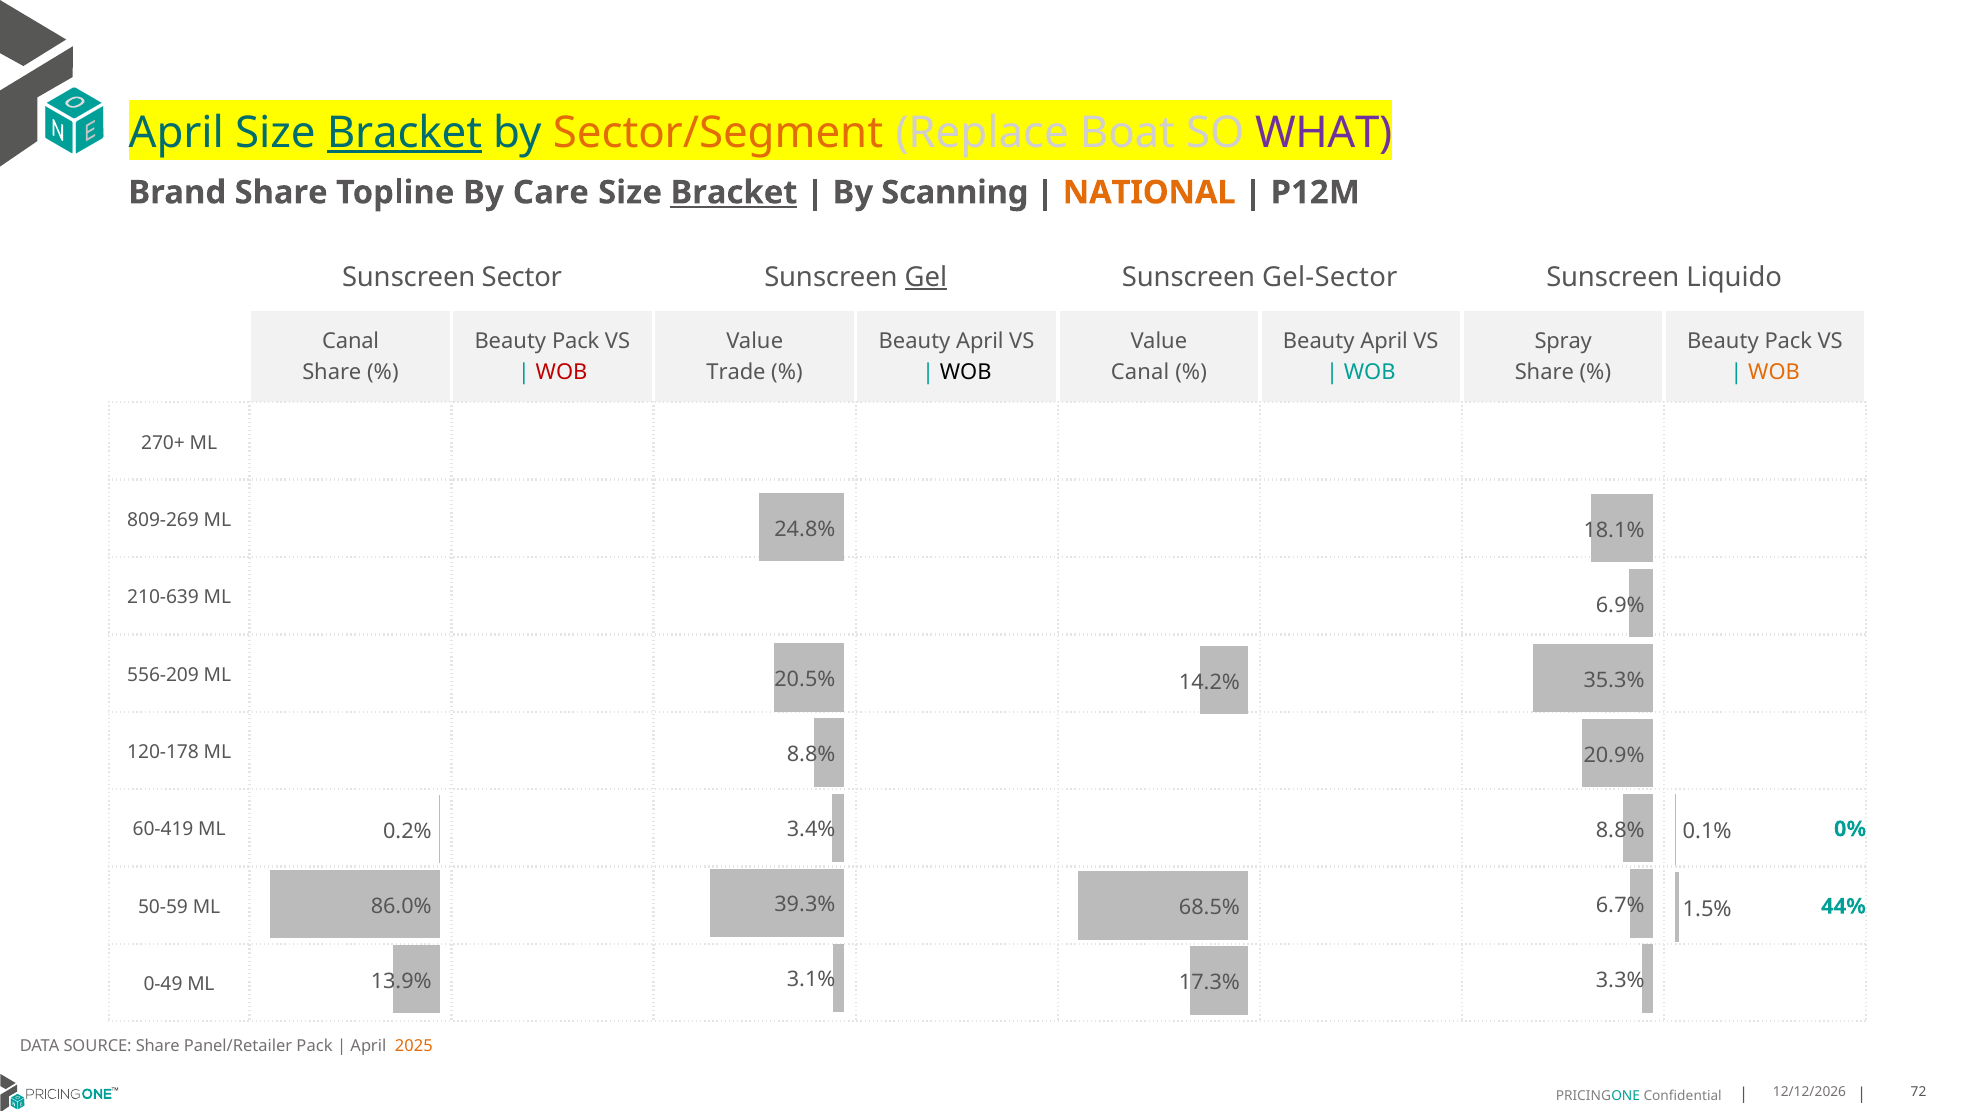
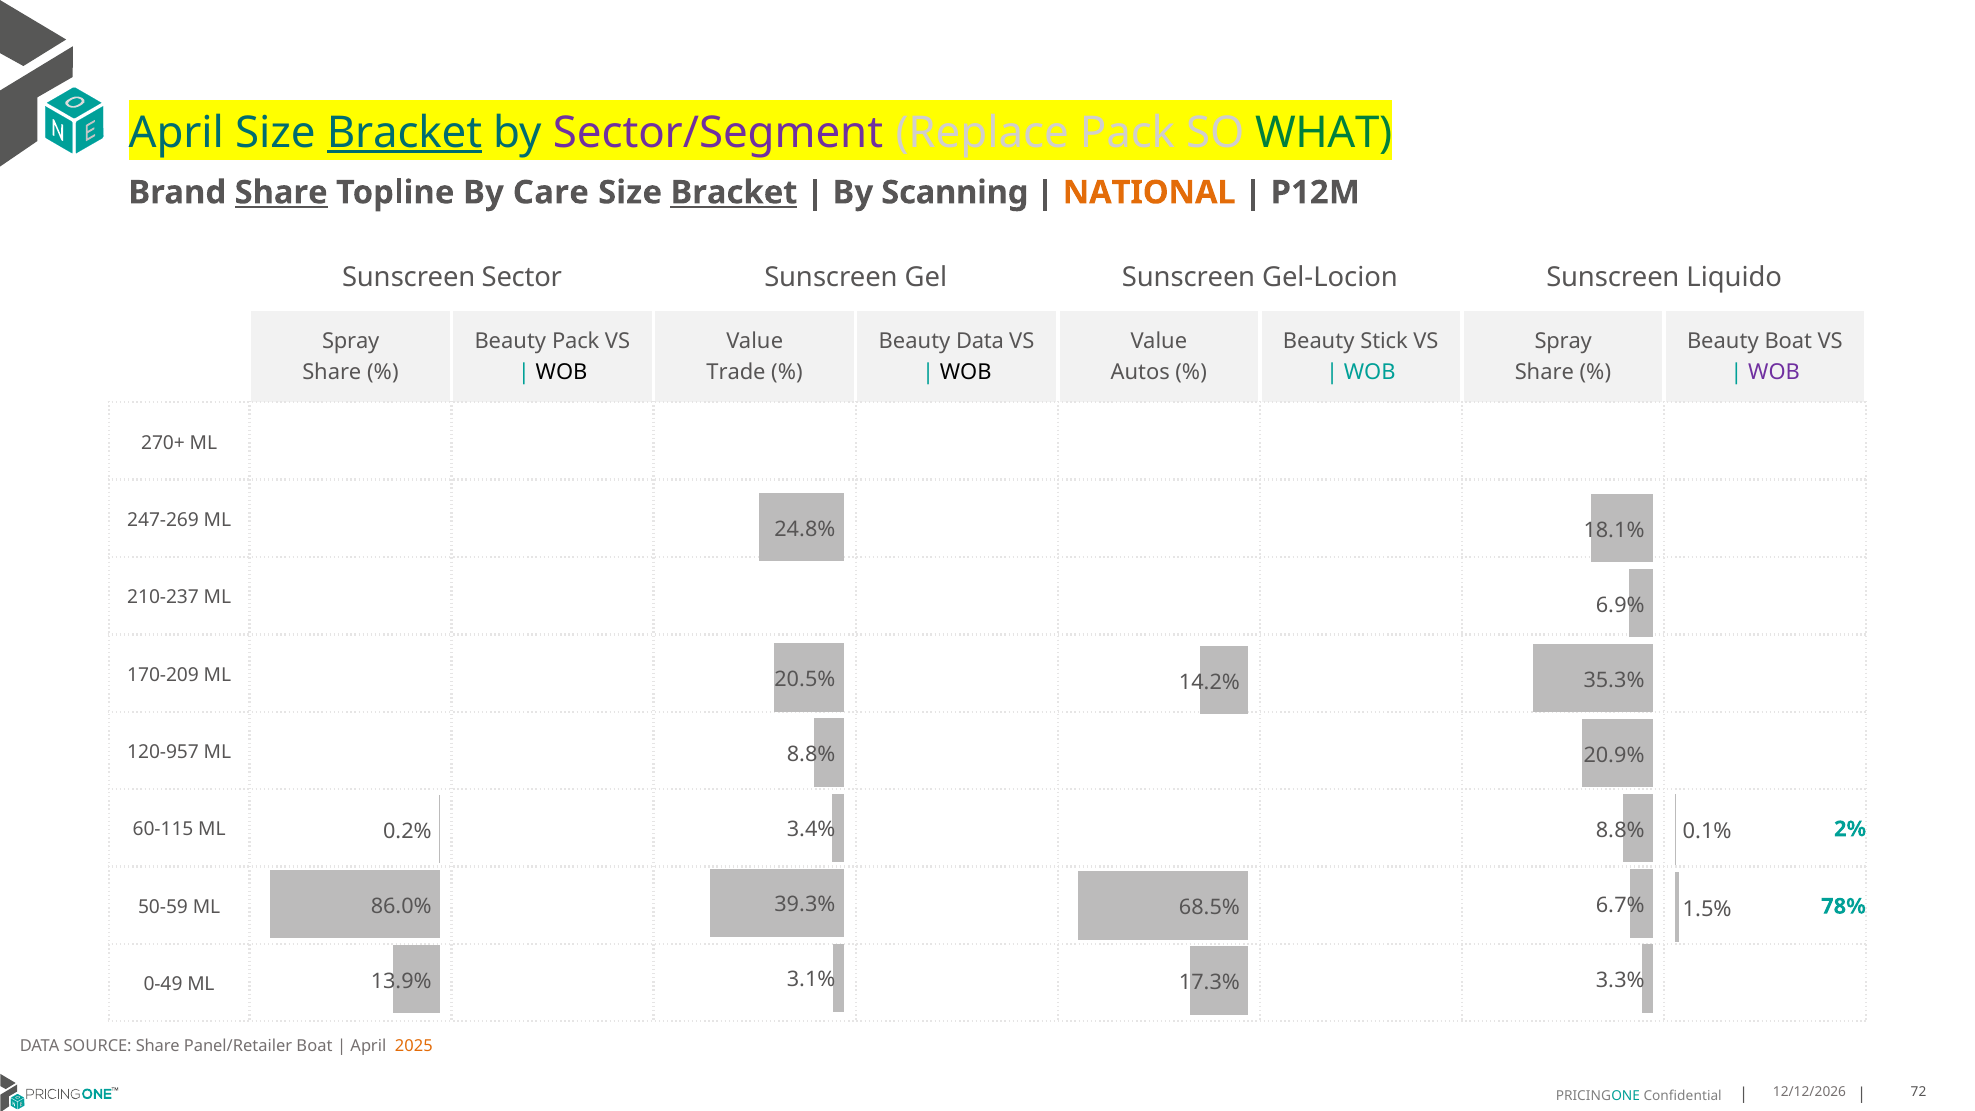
Sector/Segment colour: orange -> purple (718, 133)
Replace Boat: Boat -> Pack (1128, 133)
WHAT colour: purple -> green (1324, 133)
Share underline: none -> present (281, 193)
Gel underline: present -> none (926, 277)
Gel-Sector: Gel-Sector -> Gel-Locion (1330, 277)
Canal: Canal -> Spray (351, 342)
April: April -> Data (980, 342)
April: April -> Stick (1384, 342)
Pack: Pack -> Boat (1788, 342)
WOB colour: red -> black (561, 372)
Canal: Canal -> Autos (1140, 372)
WOB colour: orange -> purple (1774, 372)
809-269: 809-269 -> 247-269 (163, 520)
210-639: 210-639 -> 210-237 (163, 597)
556-209: 556-209 -> 170-209 (163, 675)
120-178: 120-178 -> 120-957 (163, 752)
60-419: 60-419 -> 60-115 (163, 830)
0%: 0% -> 2% (1850, 829)
44%: 44% -> 78% (1844, 906)
Panel/Retailer Pack: Pack -> Boat (315, 1046)
